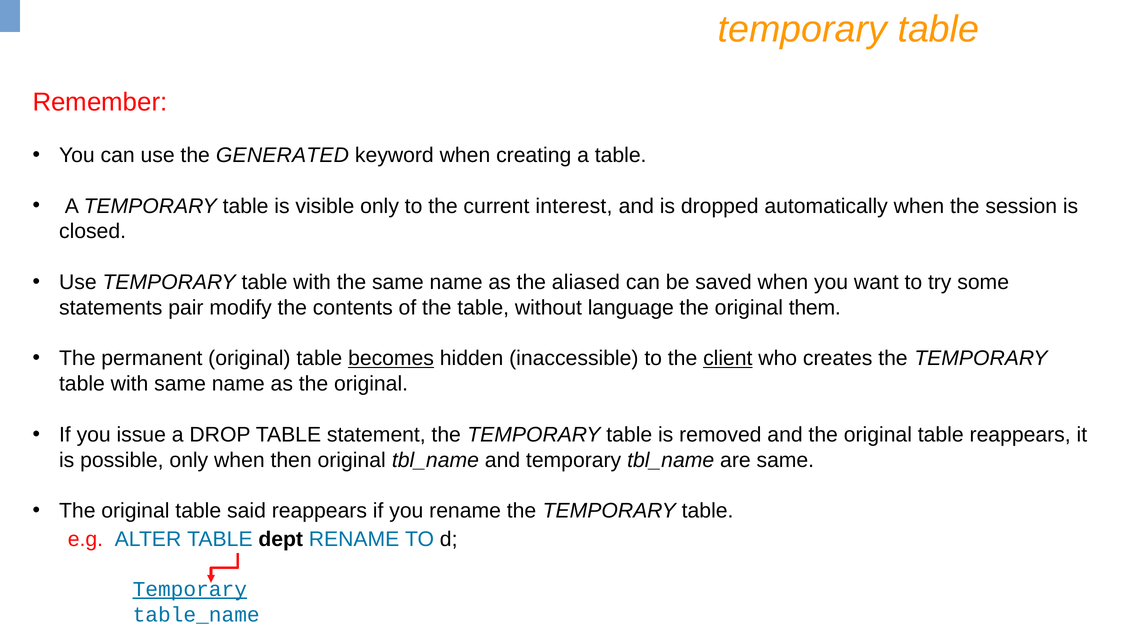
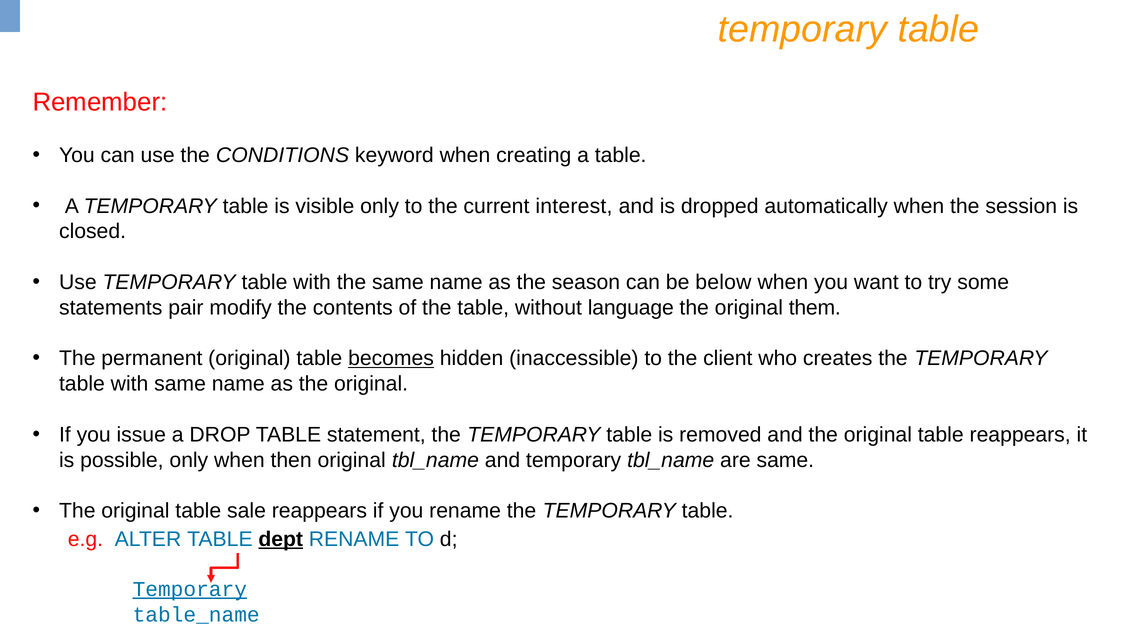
GENERATED: GENERATED -> CONDITIONS (283, 155)
aliased: aliased -> season (586, 282)
saved: saved -> below (723, 282)
client underline: present -> none (728, 359)
said: said -> sale (246, 511)
dept underline: none -> present (281, 539)
